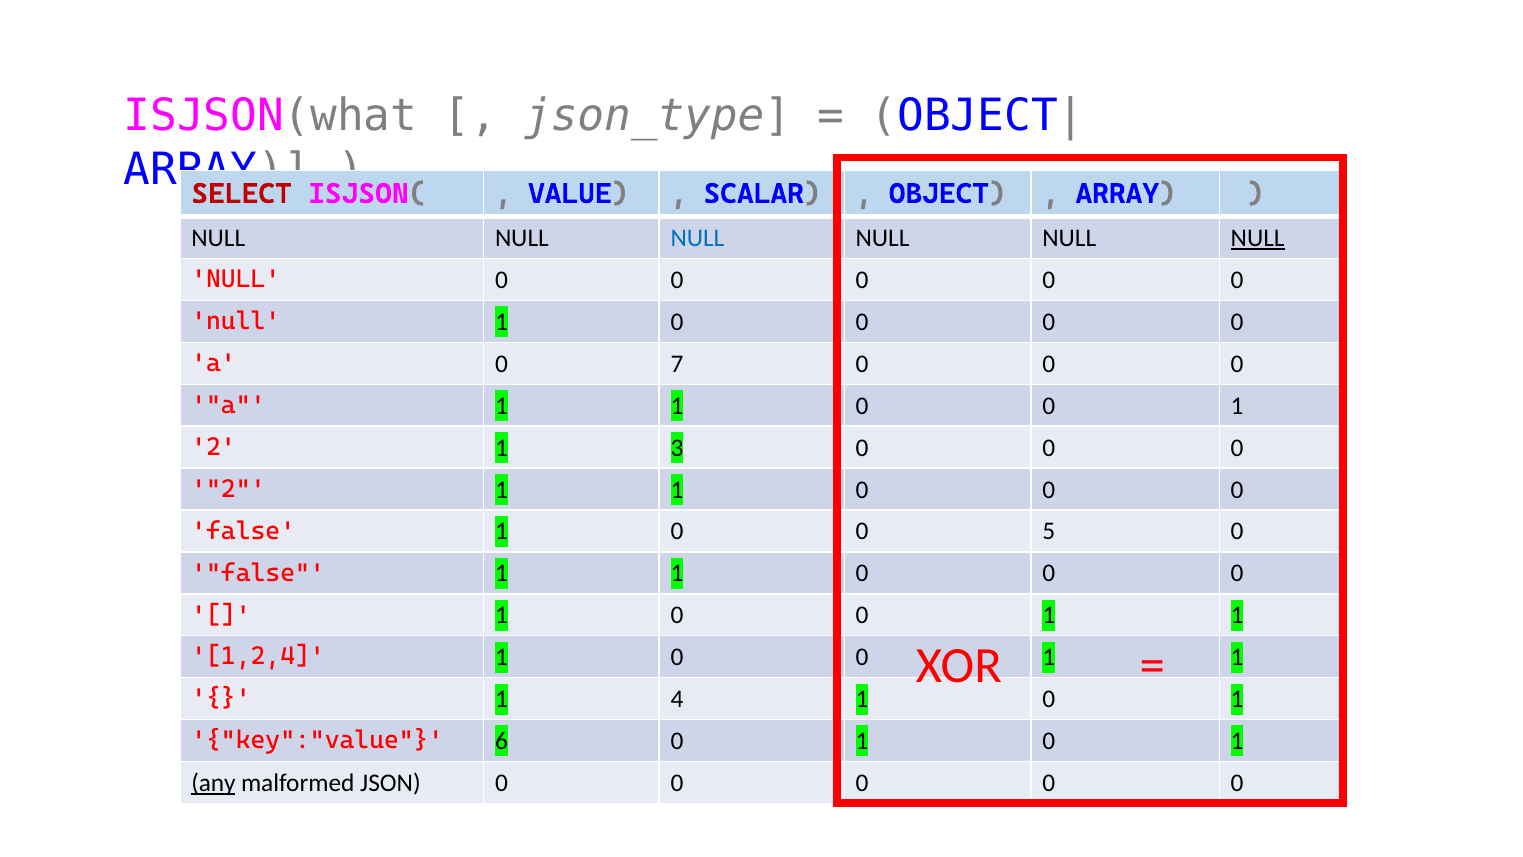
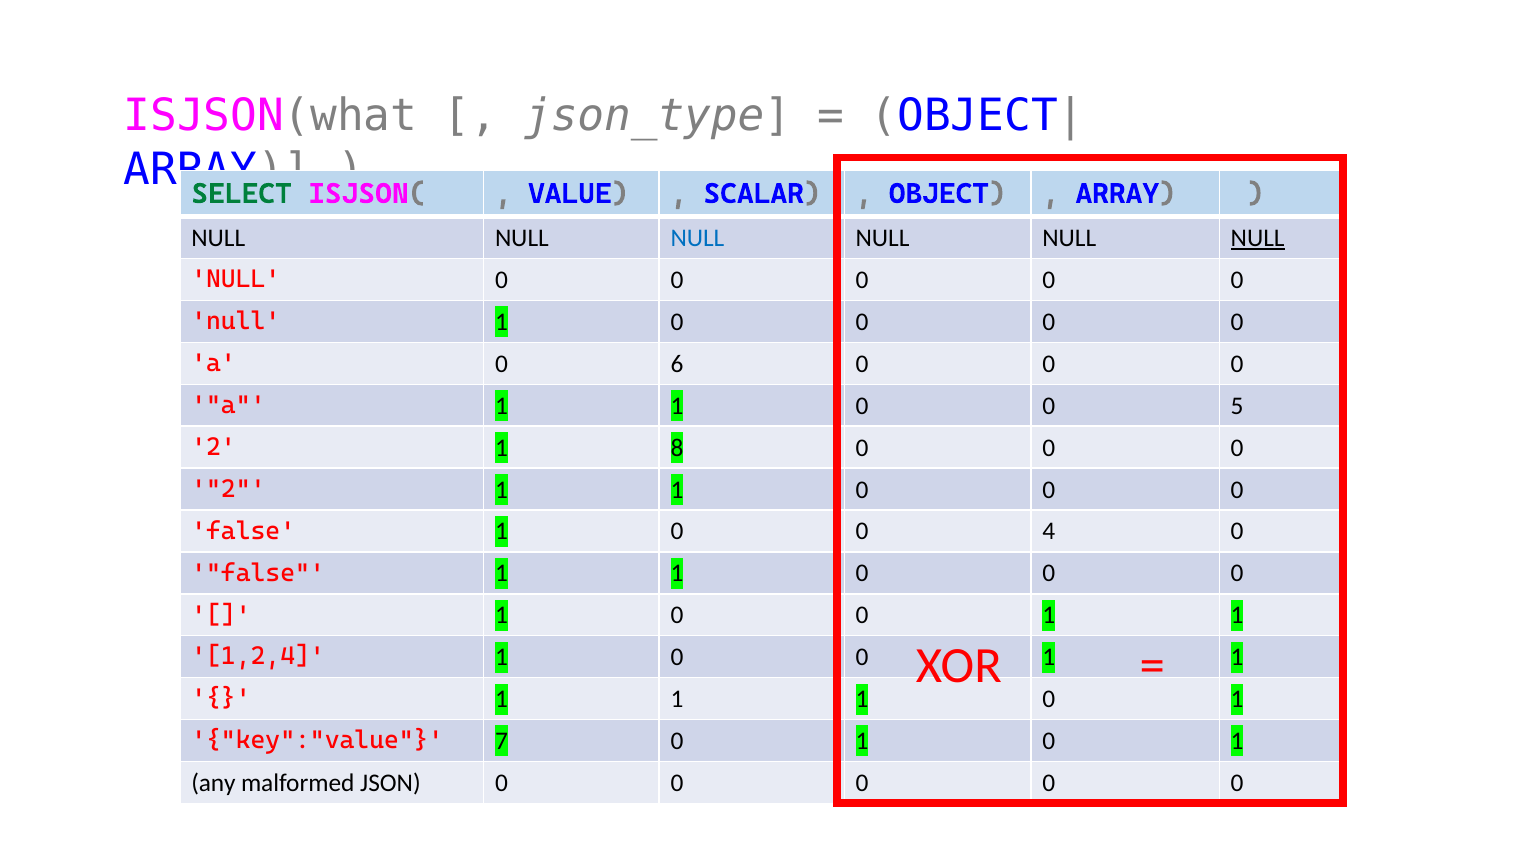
SELECT colour: red -> green (242, 193)
7: 7 -> 6 (677, 364)
1: 1 -> 5 (1237, 406)
3: 3 -> 8 (677, 448)
5: 5 -> 4 (1049, 531)
4: 4 -> 1 (677, 699)
6: 6 -> 7 (501, 741)
any underline: present -> none (213, 783)
